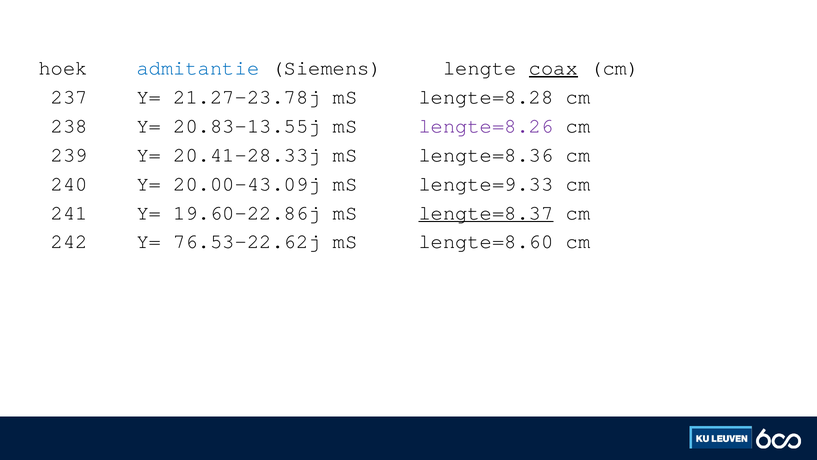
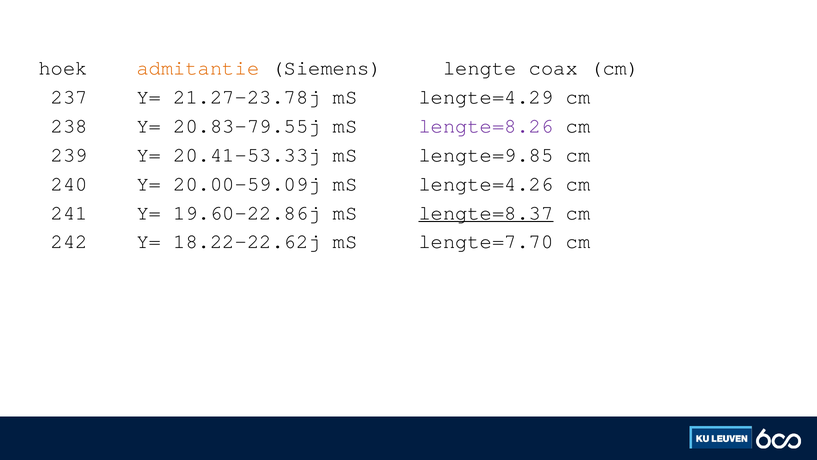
admitantie colour: blue -> orange (198, 68)
coax underline: present -> none (553, 68)
lengte=8.28: lengte=8.28 -> lengte=4.29 (486, 97)
20.83-13.55j: 20.83-13.55j -> 20.83-79.55j (247, 126)
20.41-28.33j: 20.41-28.33j -> 20.41-53.33j (247, 155)
lengte=8.36: lengte=8.36 -> lengte=9.85 (486, 155)
20.00-43.09j: 20.00-43.09j -> 20.00-59.09j (247, 184)
lengte=9.33: lengte=9.33 -> lengte=4.26 (486, 184)
76.53-22.62j: 76.53-22.62j -> 18.22-22.62j (247, 242)
lengte=8.60: lengte=8.60 -> lengte=7.70 (486, 242)
